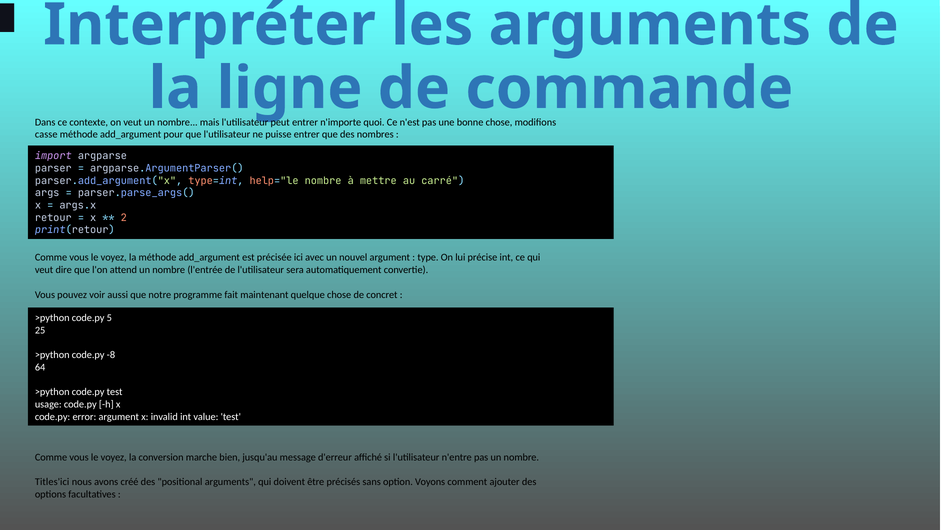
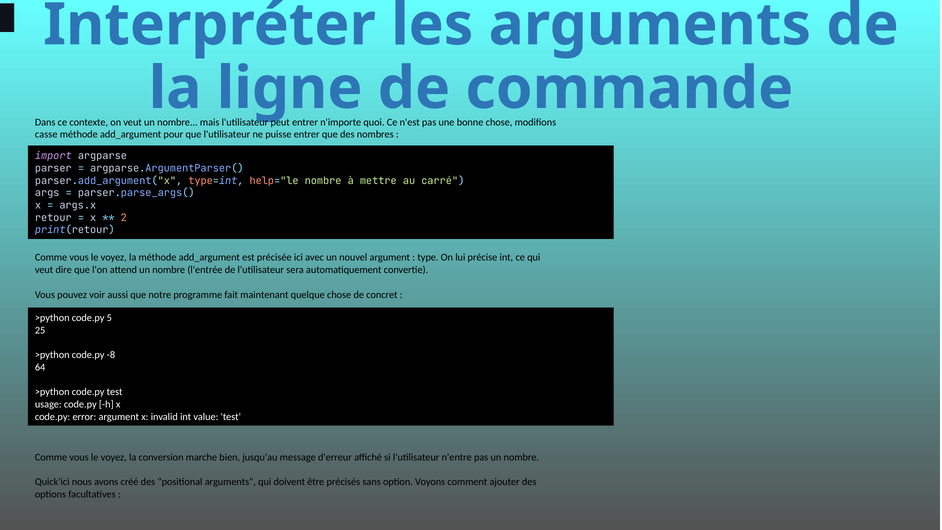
Titles'ici: Titles'ici -> Quick'ici (52, 482)
